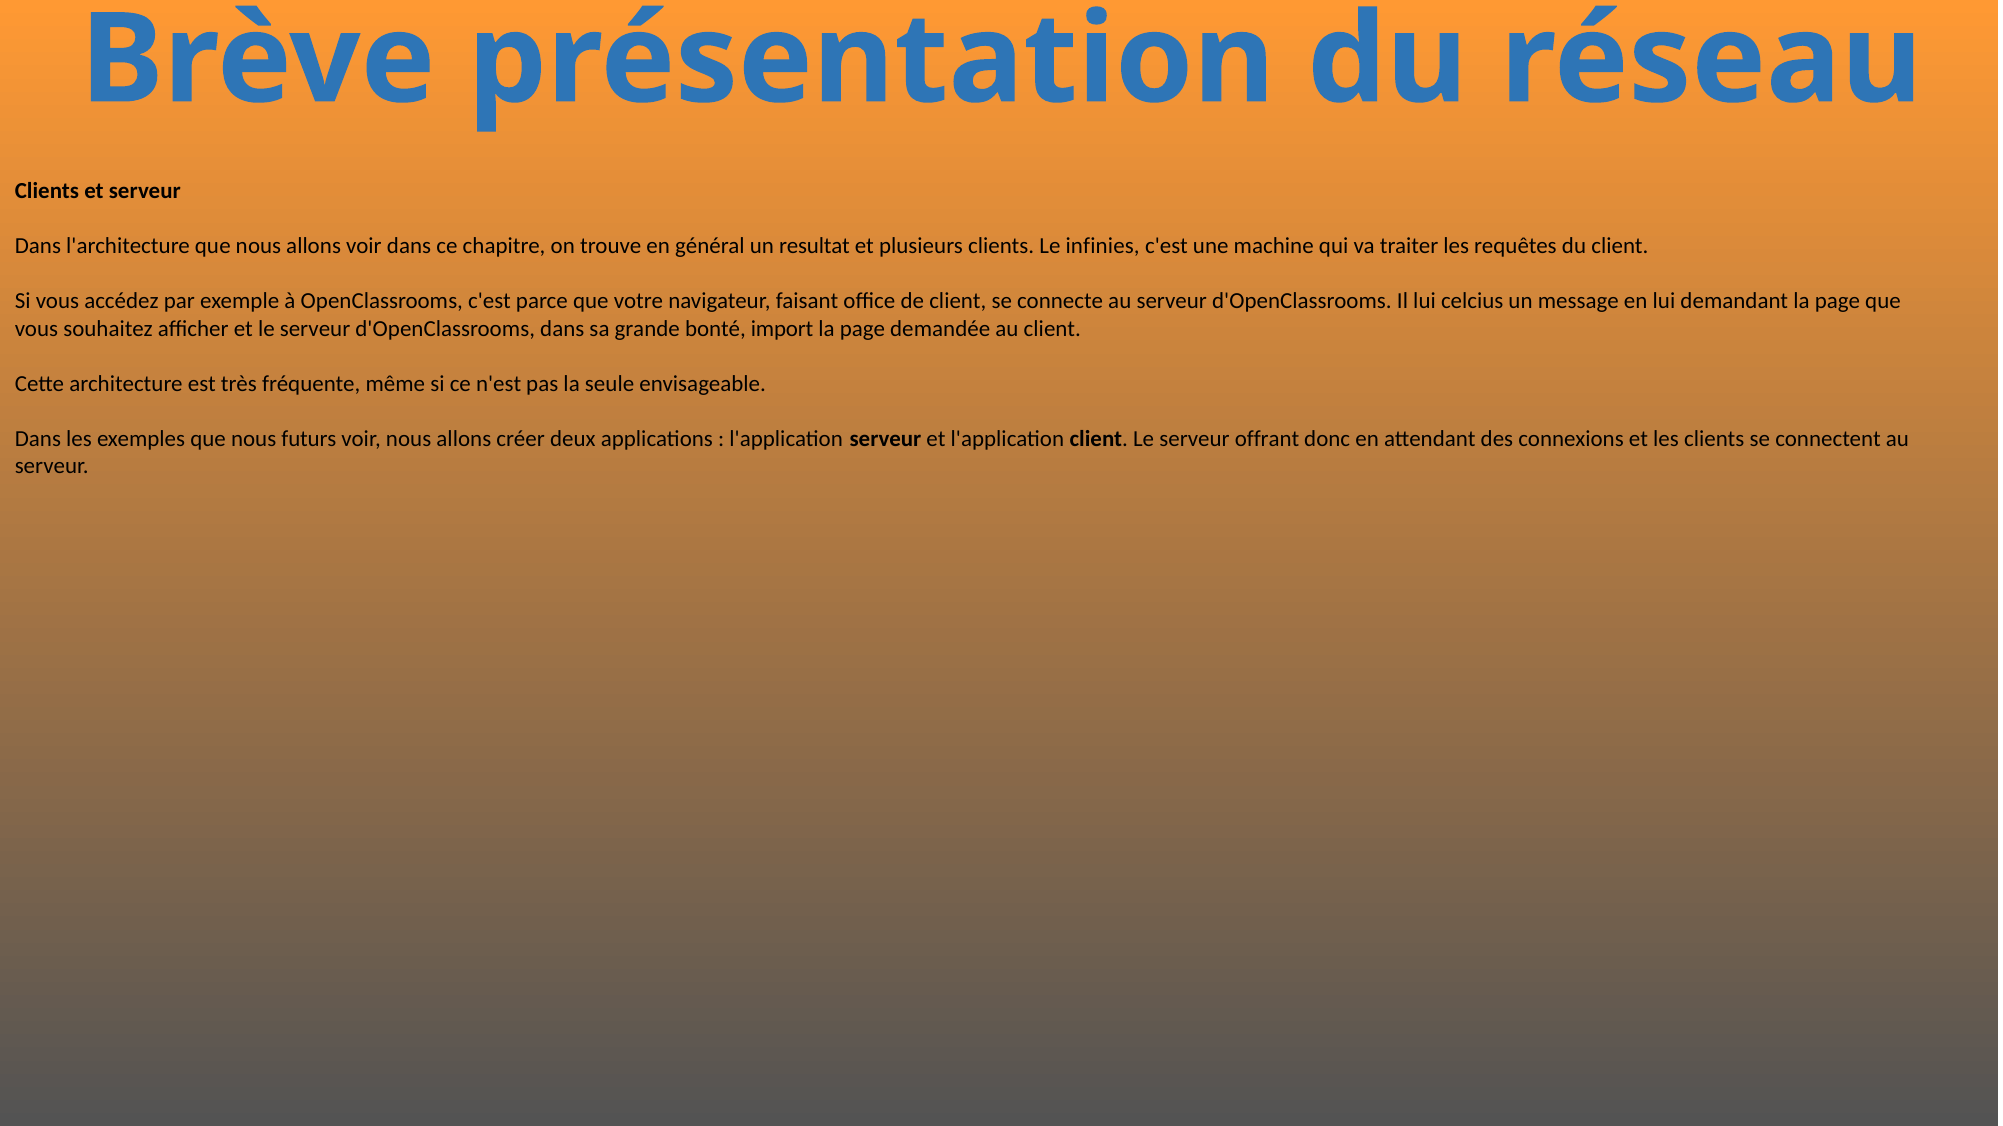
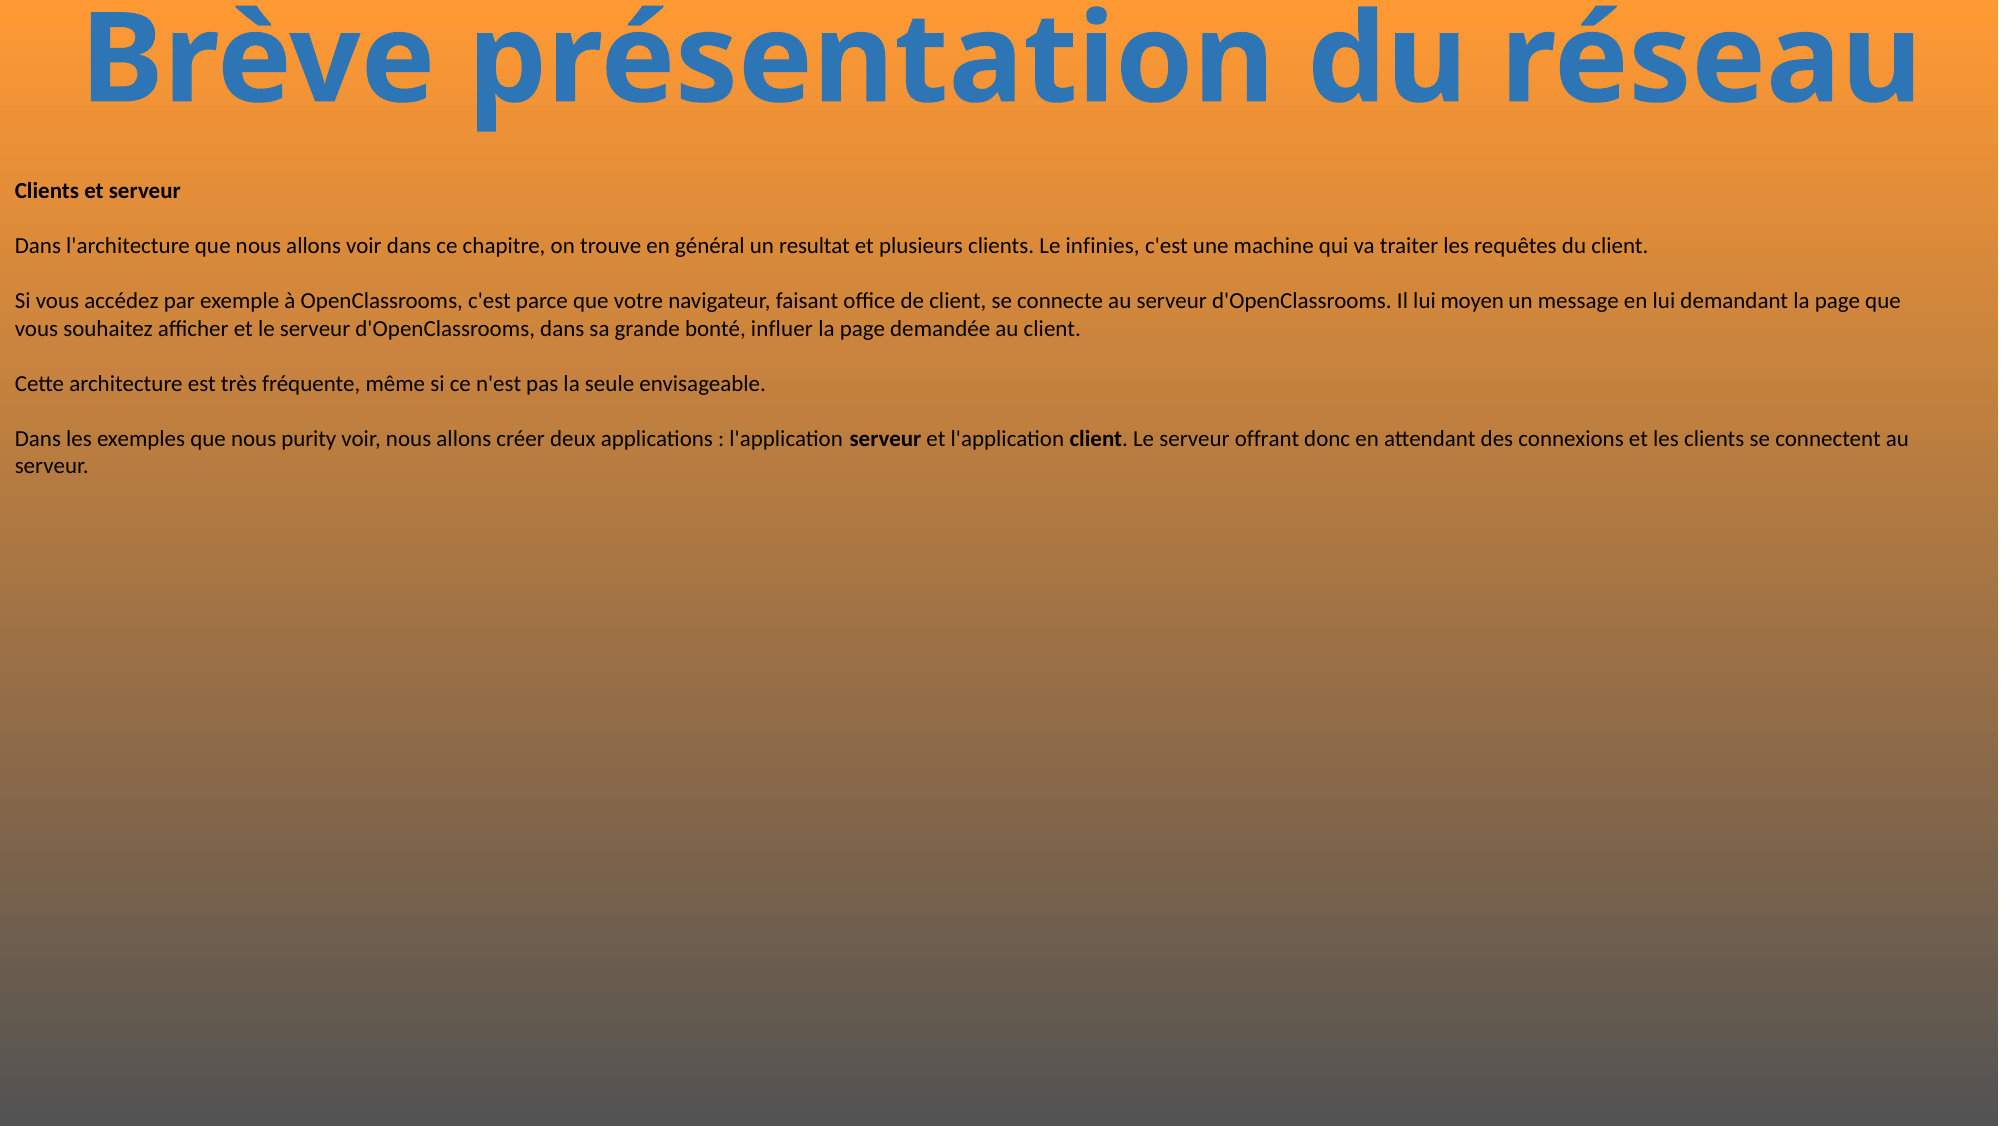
celcius: celcius -> moyen (1472, 301)
import: import -> influer (782, 329)
futurs: futurs -> purity (309, 439)
